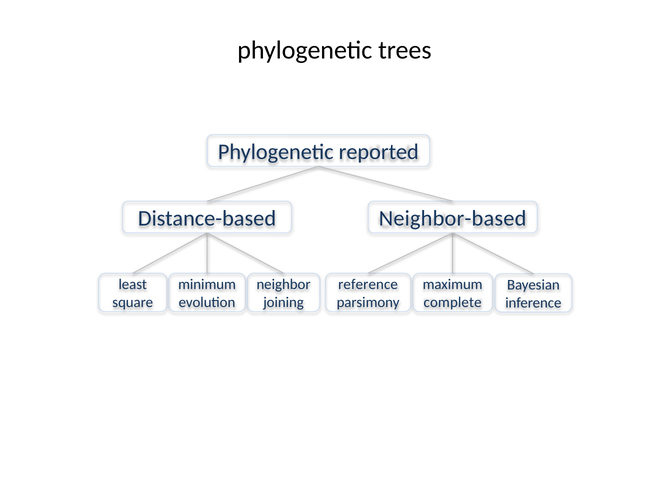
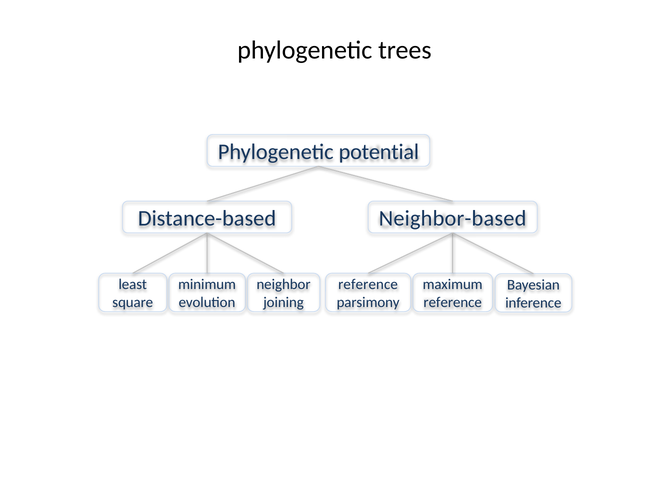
reported: reported -> potential (379, 152)
complete: complete -> reference (453, 303)
